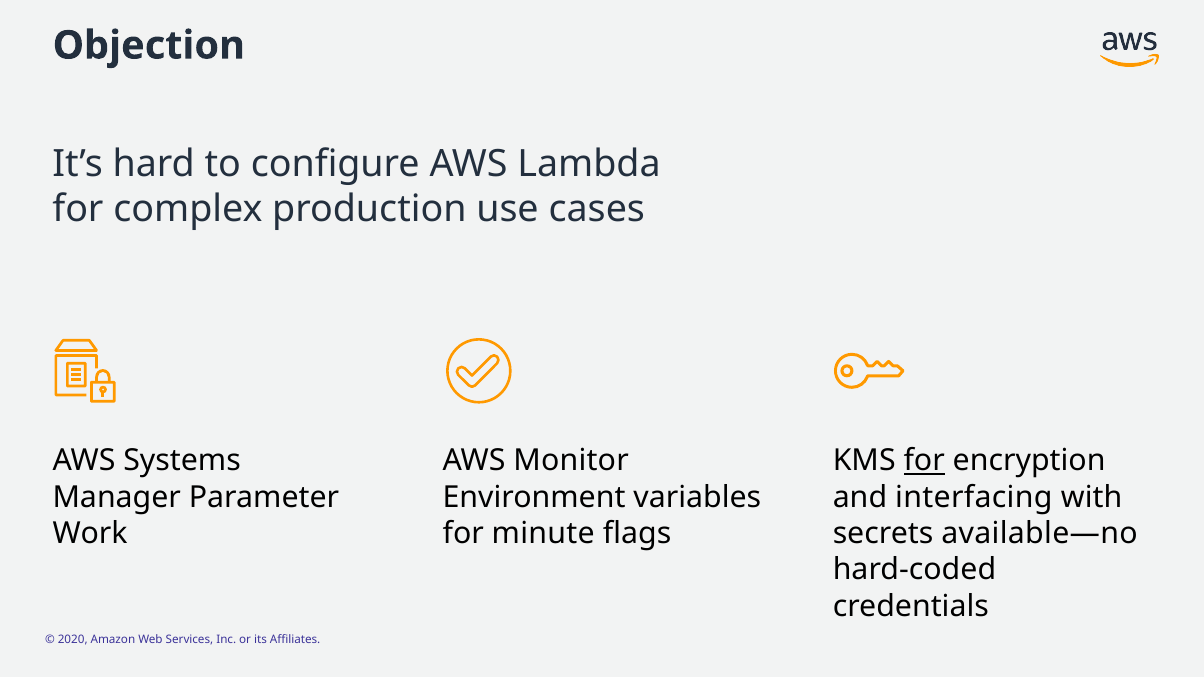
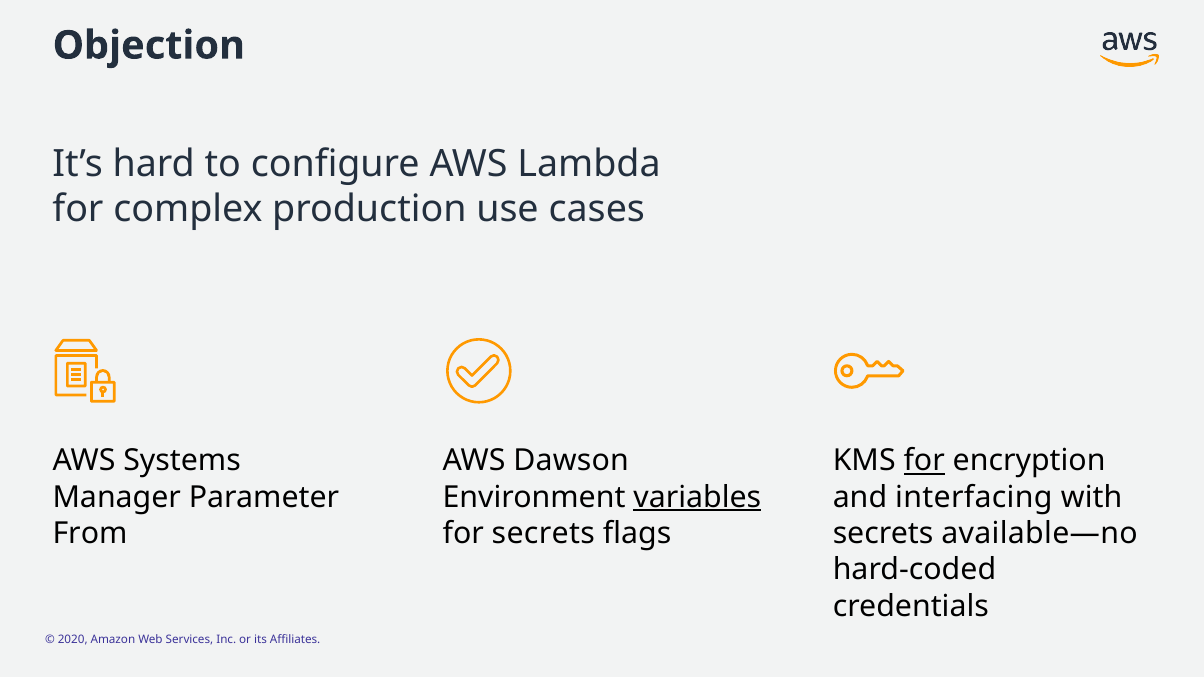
Monitor: Monitor -> Dawson (571, 461)
variables underline: none -> present (697, 497)
Work: Work -> From (90, 534)
for minute: minute -> secrets (543, 534)
